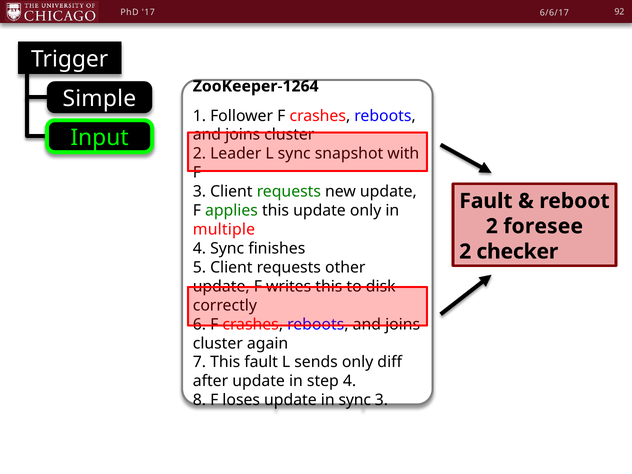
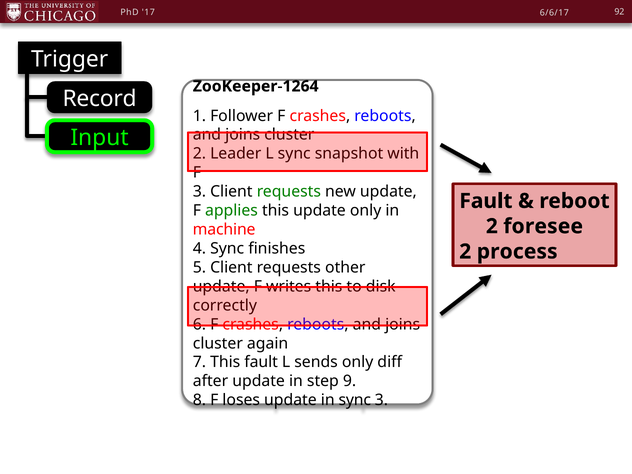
Simple: Simple -> Record (100, 99)
multiple: multiple -> machine (224, 230)
checker: checker -> process (517, 252)
step 4: 4 -> 9 (350, 381)
